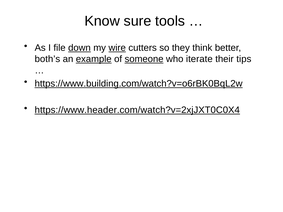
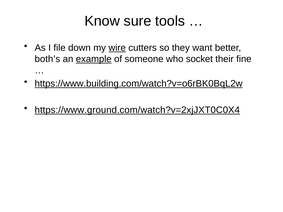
down underline: present -> none (79, 48)
think: think -> want (202, 48)
someone underline: present -> none (144, 59)
iterate: iterate -> socket (199, 59)
tips: tips -> fine (244, 59)
https://www.header.com/watch?v=2xjJXT0C0X4: https://www.header.com/watch?v=2xjJXT0C0X4 -> https://www.ground.com/watch?v=2xjJXT0C0X4 (137, 110)
